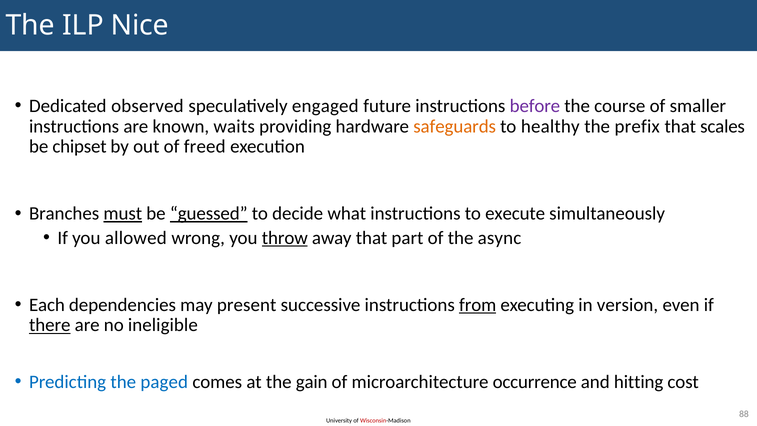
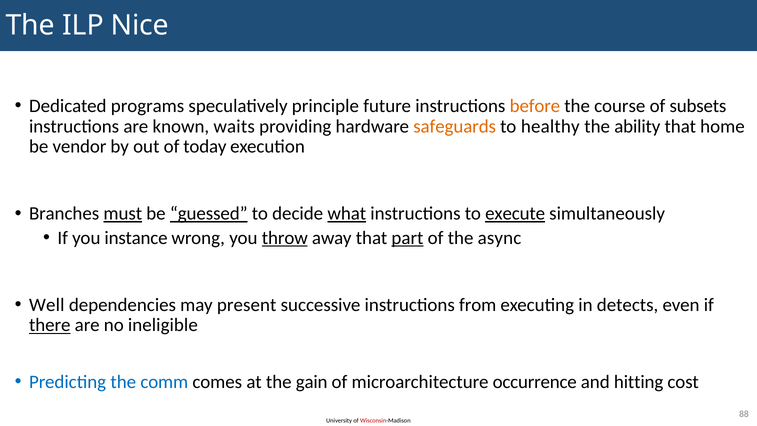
observed: observed -> programs (148, 106)
engaged: engaged -> principle (325, 106)
before colour: purple -> orange (535, 106)
smaller: smaller -> subsets (698, 106)
prefix: prefix -> ability (637, 126)
scales: scales -> home (722, 126)
chipset: chipset -> vendor (79, 147)
freed: freed -> today (205, 147)
what underline: none -> present (347, 213)
execute underline: none -> present (515, 213)
allowed: allowed -> instance (136, 238)
part underline: none -> present (407, 238)
Each: Each -> Well (47, 305)
from underline: present -> none (478, 305)
version: version -> detects (628, 305)
paged: paged -> comm (164, 382)
